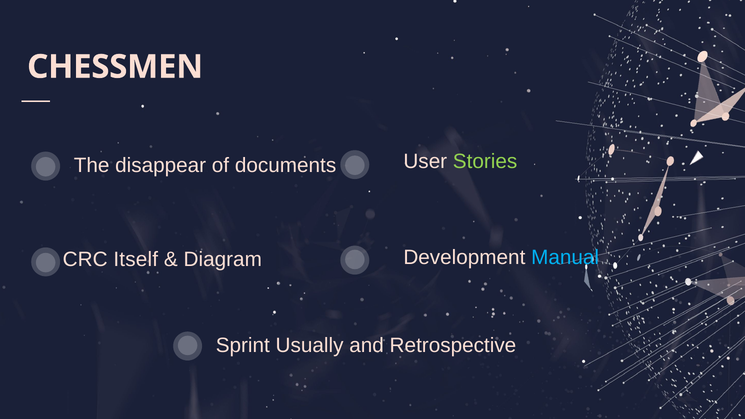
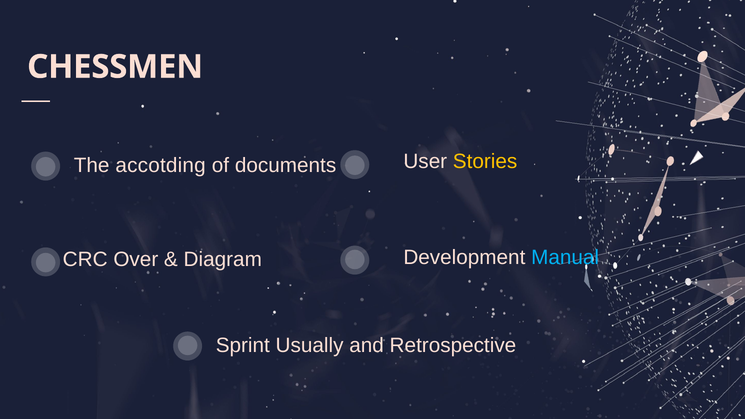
Stories colour: light green -> yellow (485, 162)
disappear: disappear -> accotding (161, 166)
Itself: Itself -> Over (136, 260)
